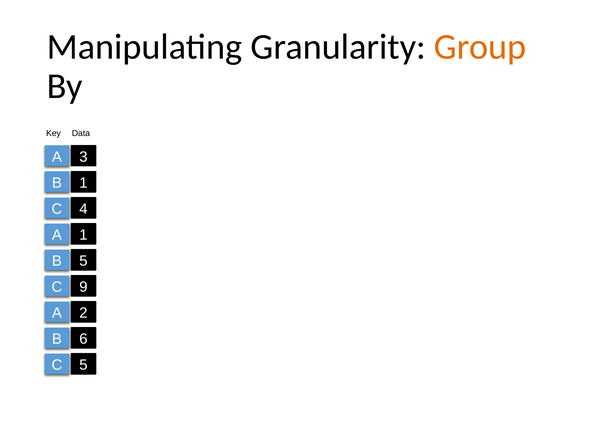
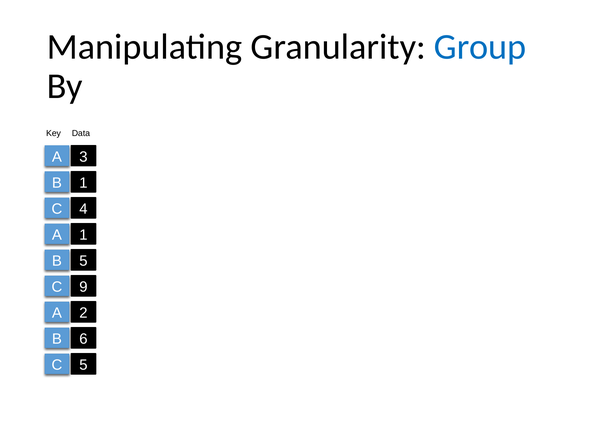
Group colour: orange -> blue (480, 47)
